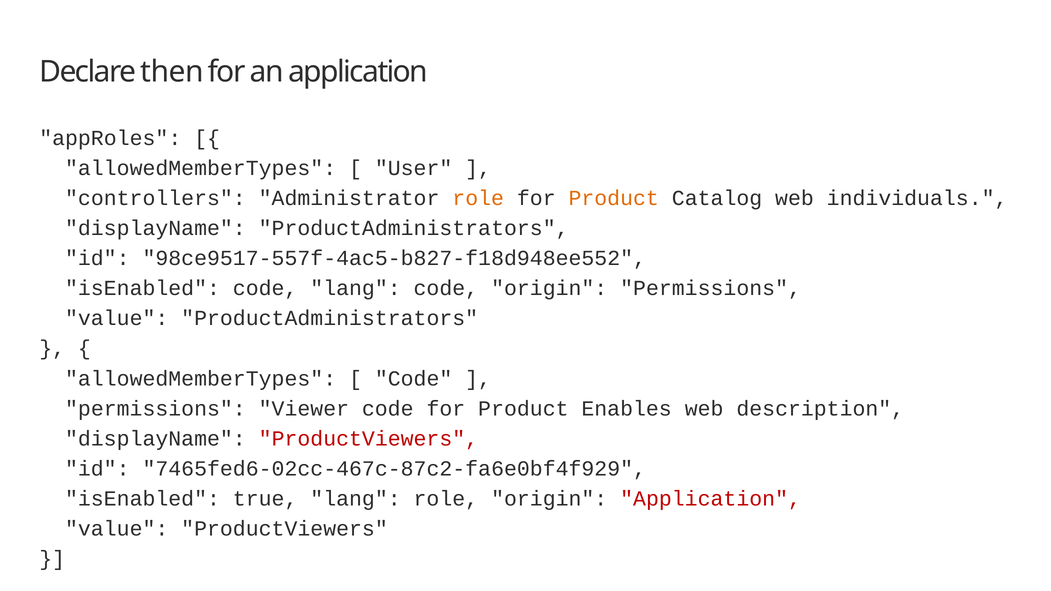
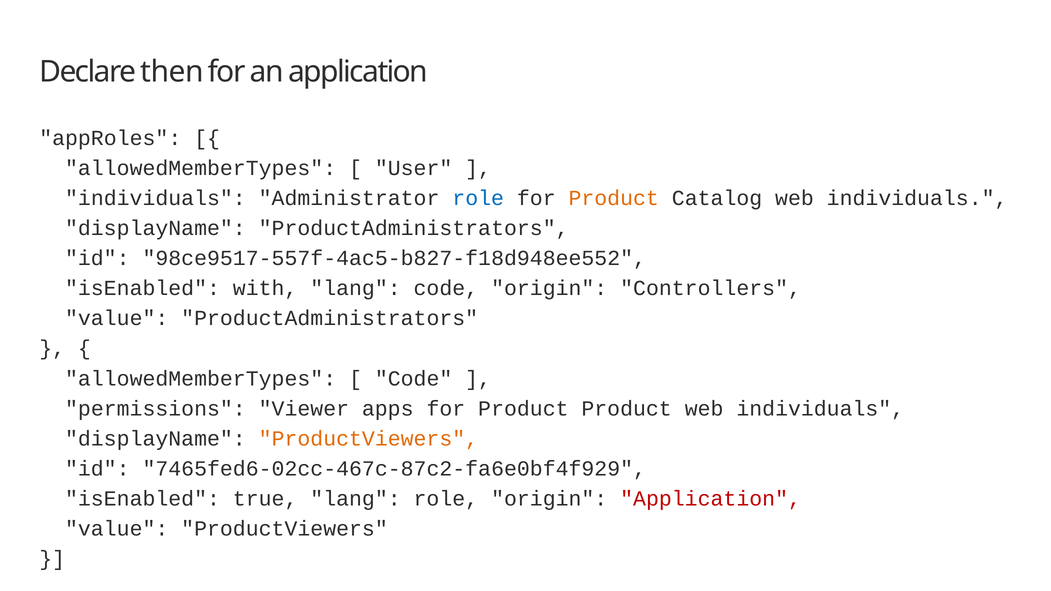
controllers: controllers -> individuals (155, 198)
role colour: orange -> blue (478, 198)
isEnabled code: code -> with (265, 288)
origin Permissions: Permissions -> Controllers (711, 288)
Viewer code: code -> apps (388, 409)
Product Enables: Enables -> Product (627, 409)
description: description -> individuals (820, 409)
ProductViewers colour: red -> orange (368, 439)
